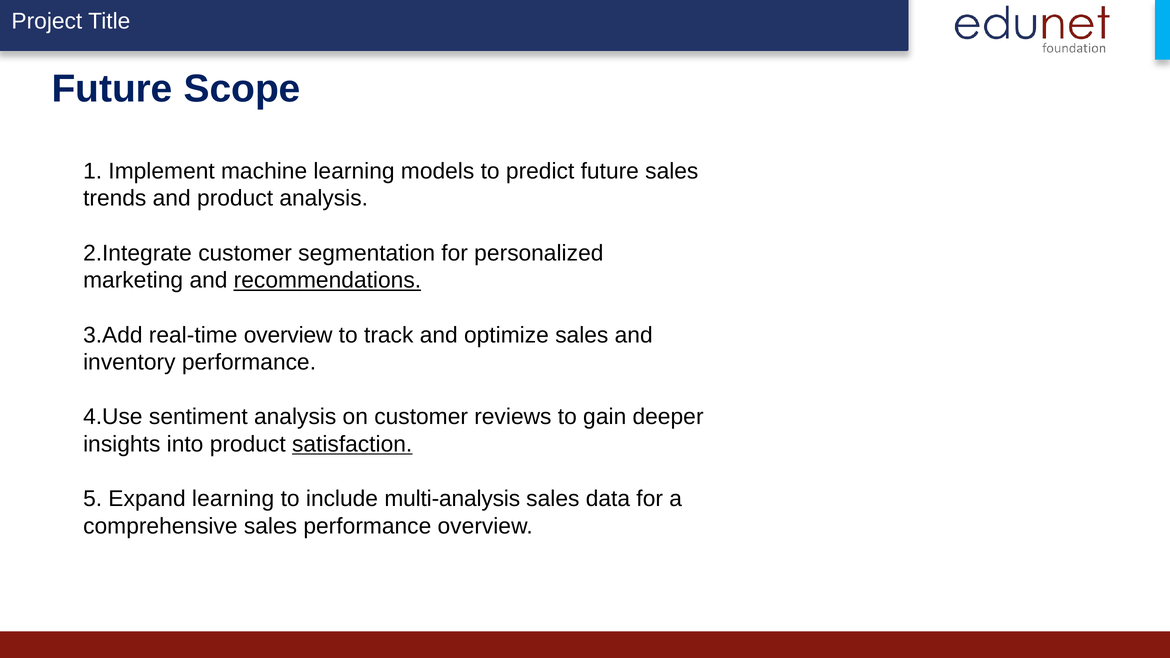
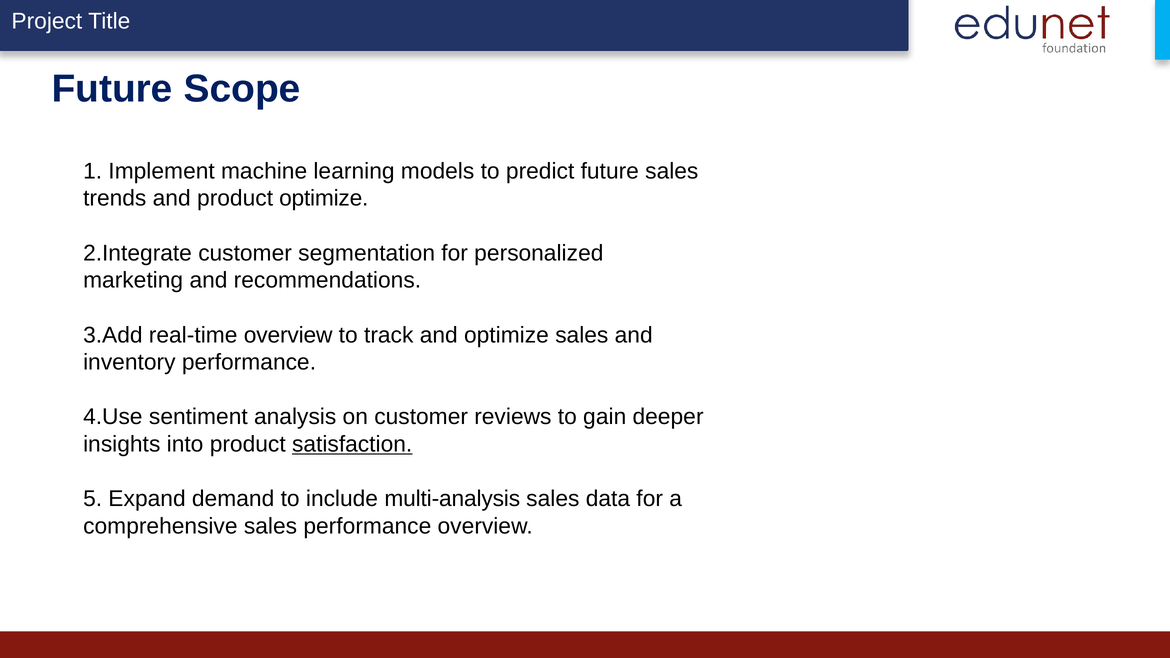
product analysis: analysis -> optimize (324, 199)
recommendations underline: present -> none (327, 280)
Expand learning: learning -> demand (233, 499)
